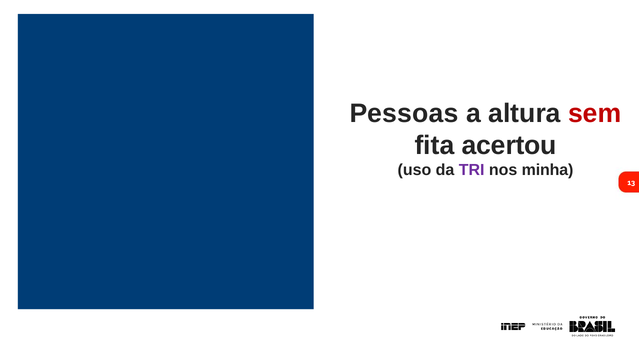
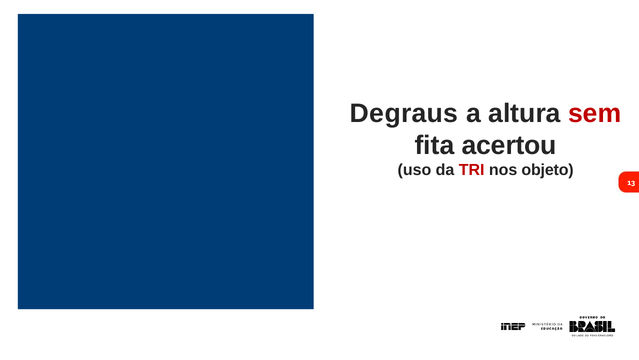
Pessoas: Pessoas -> Degraus (404, 113)
TRI colour: purple -> red (472, 170)
minha: minha -> objeto (548, 170)
